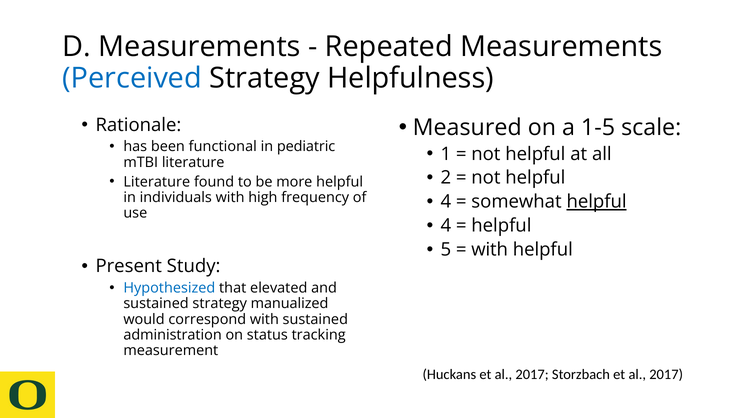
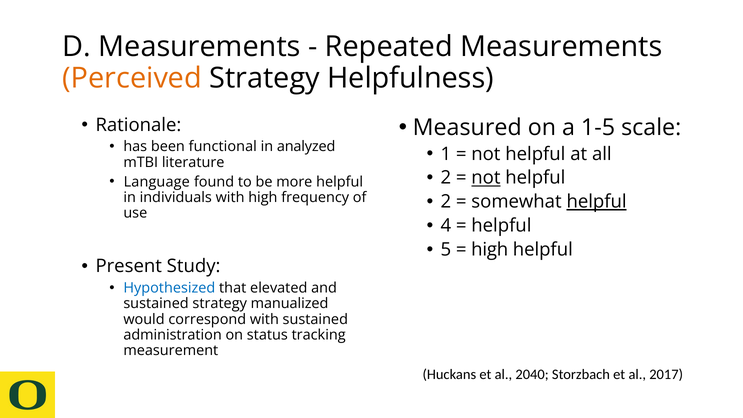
Perceived colour: blue -> orange (132, 78)
pediatric: pediatric -> analyzed (306, 147)
not underline: none -> present (486, 178)
Literature: Literature -> Language (157, 182)
4: 4 -> 2 (446, 202)
with: with -> high (490, 250)
Huckans et al 2017: 2017 -> 2040 (532, 374)
